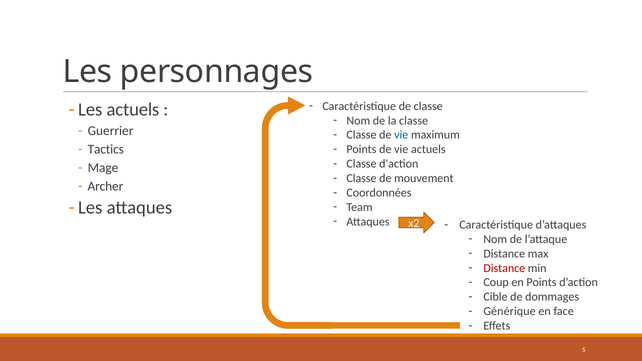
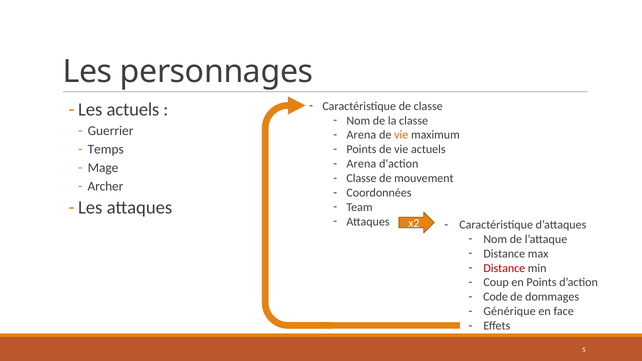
Classe: Classe -> Arena (361, 135)
vie colour: blue -> orange (401, 135)
Tactics: Tactics -> Temps (106, 149)
Classe: Classe -> Arena (361, 164)
Cible: Cible -> Code (496, 297)
